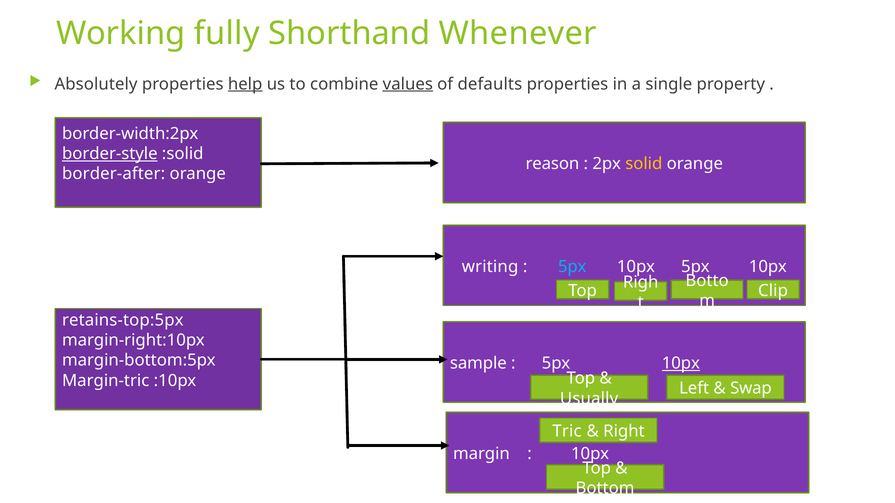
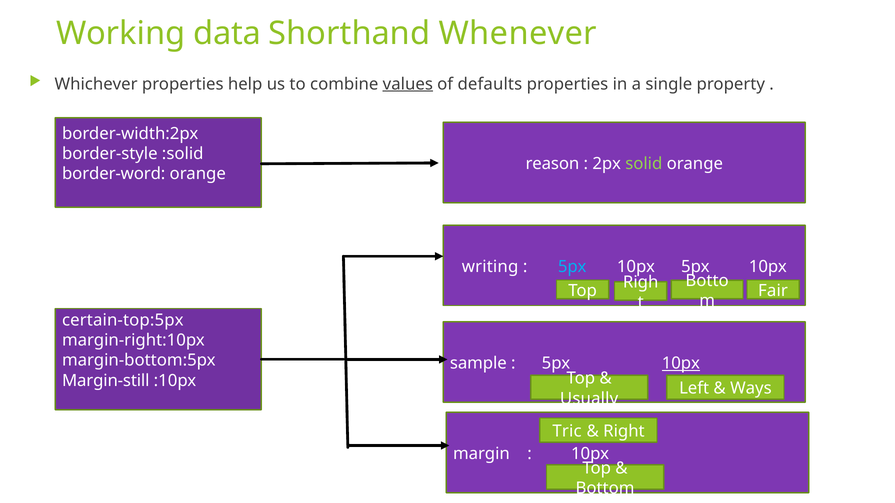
fully: fully -> data (227, 33)
Absolutely: Absolutely -> Whichever (96, 84)
help underline: present -> none (245, 84)
border-style underline: present -> none (110, 154)
solid colour: yellow -> light green (644, 164)
border-after: border-after -> border-word (114, 174)
Clip: Clip -> Fair (773, 291)
retains-top:5px: retains-top:5px -> certain-top:5px (123, 320)
Margin-tric: Margin-tric -> Margin-still (106, 381)
Swap: Swap -> Ways (751, 389)
